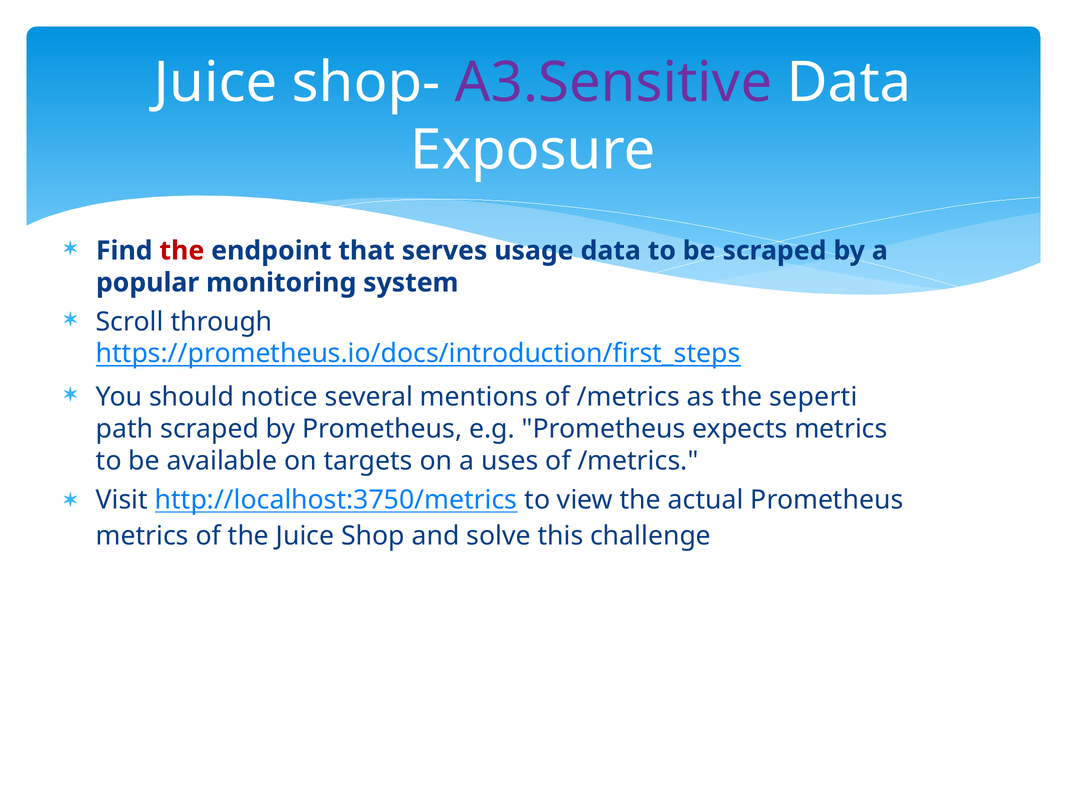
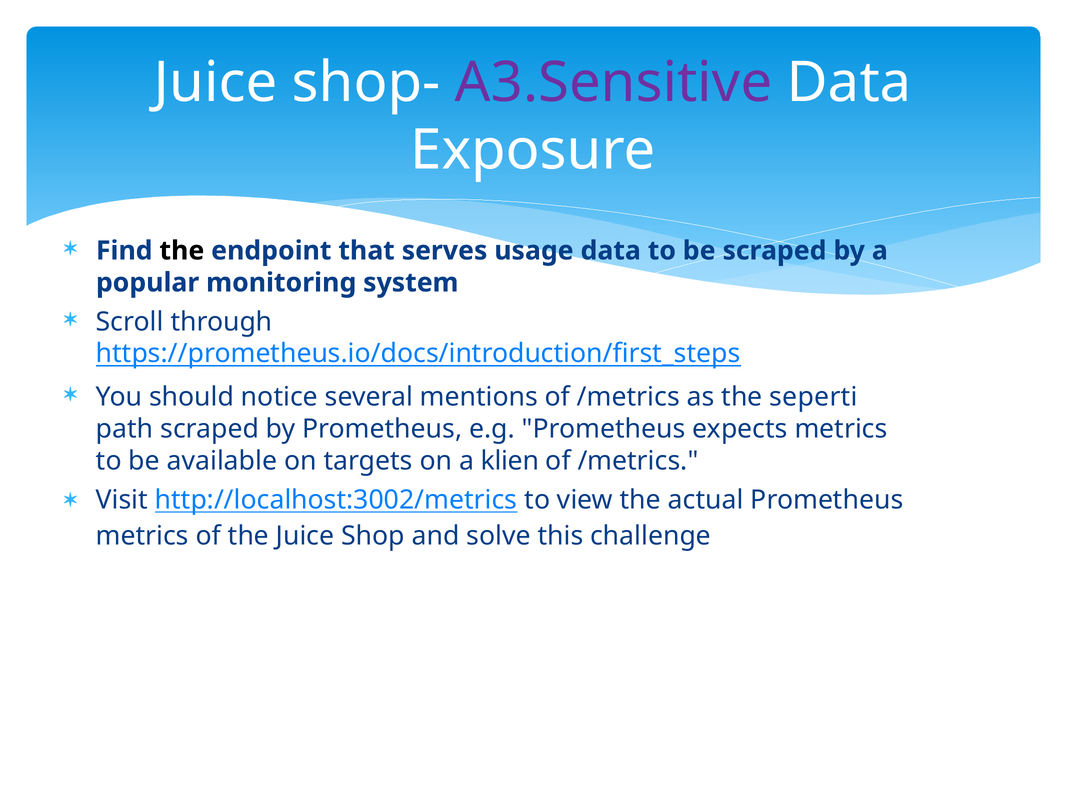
the colour: red -> black (182, 251)
uses: uses -> klien (510, 461)
http://localhost:3750/metrics: http://localhost:3750/metrics -> http://localhost:3002/metrics (336, 500)
